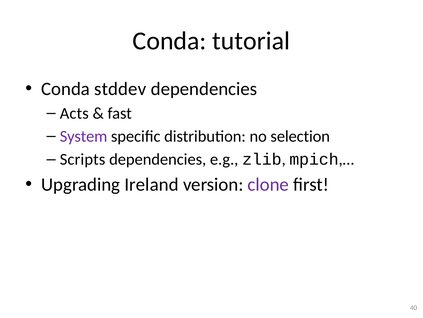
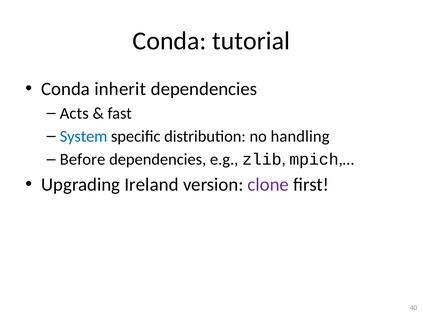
stddev: stddev -> inherit (120, 89)
System colour: purple -> blue (84, 136)
selection: selection -> handling (300, 136)
Scripts: Scripts -> Before (83, 159)
